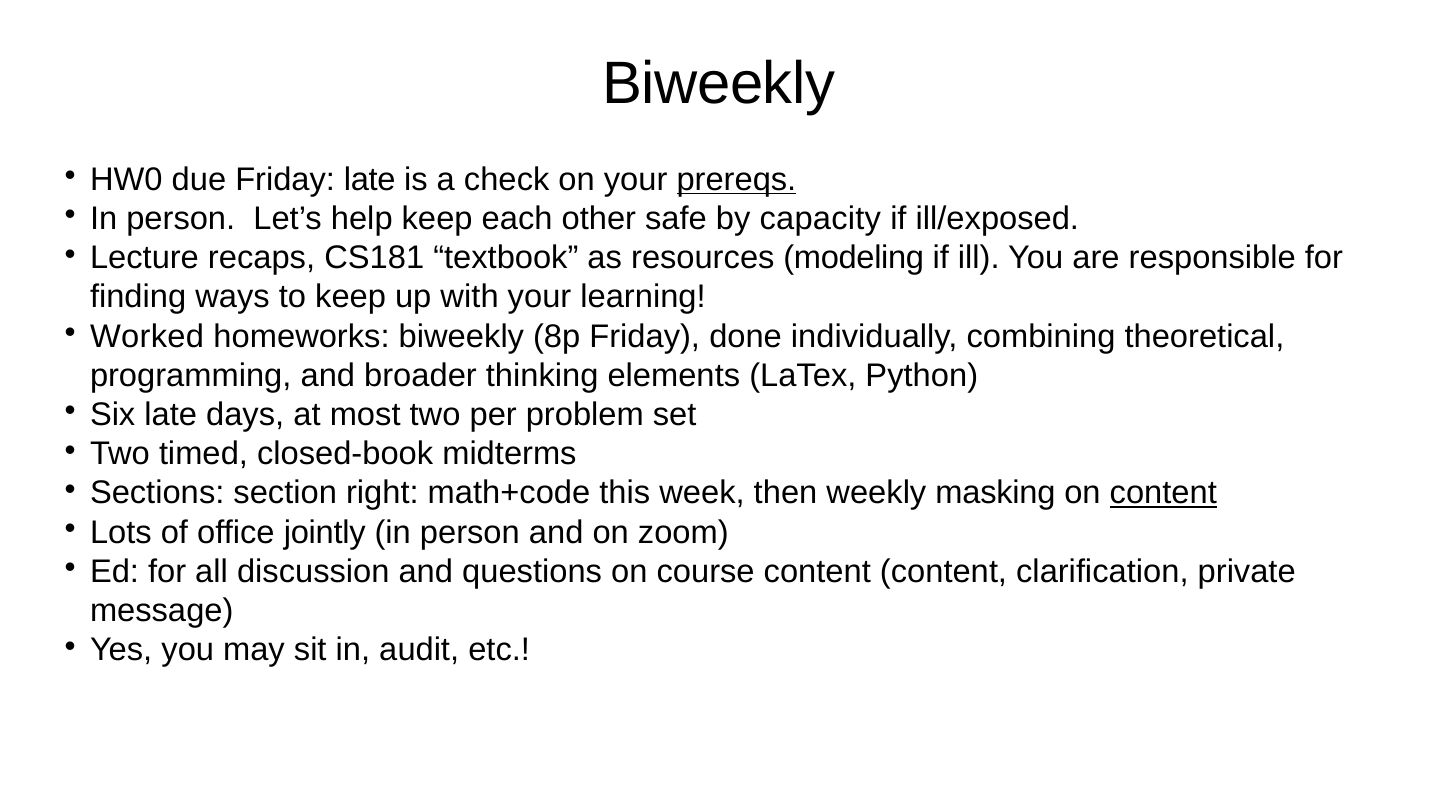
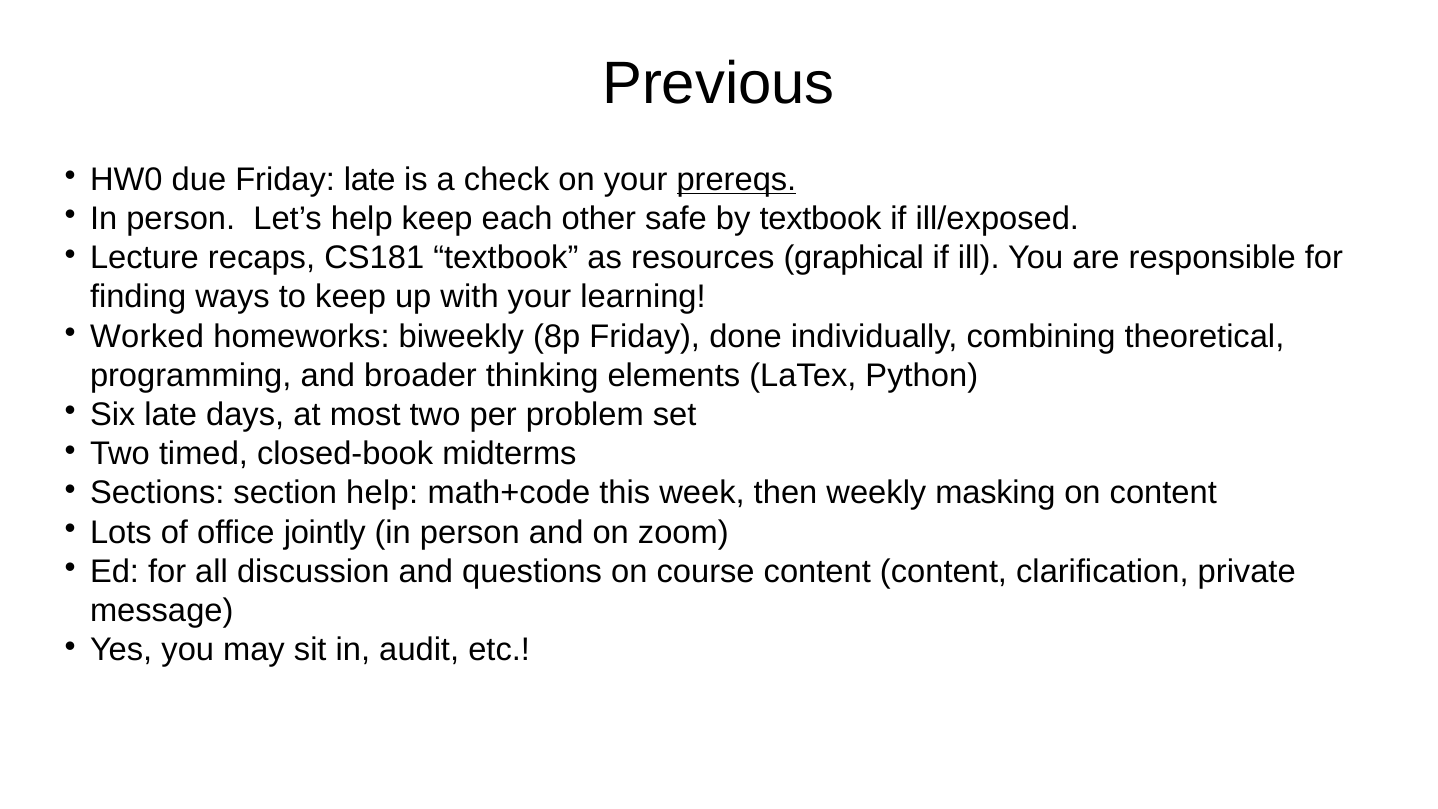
Biweekly: Biweekly -> Previous (719, 84)
by capacity: capacity -> textbook (820, 219)
modeling: modeling -> graphical (854, 258)
section right: right -> help (382, 493)
content underline: present -> none (1163, 493)
